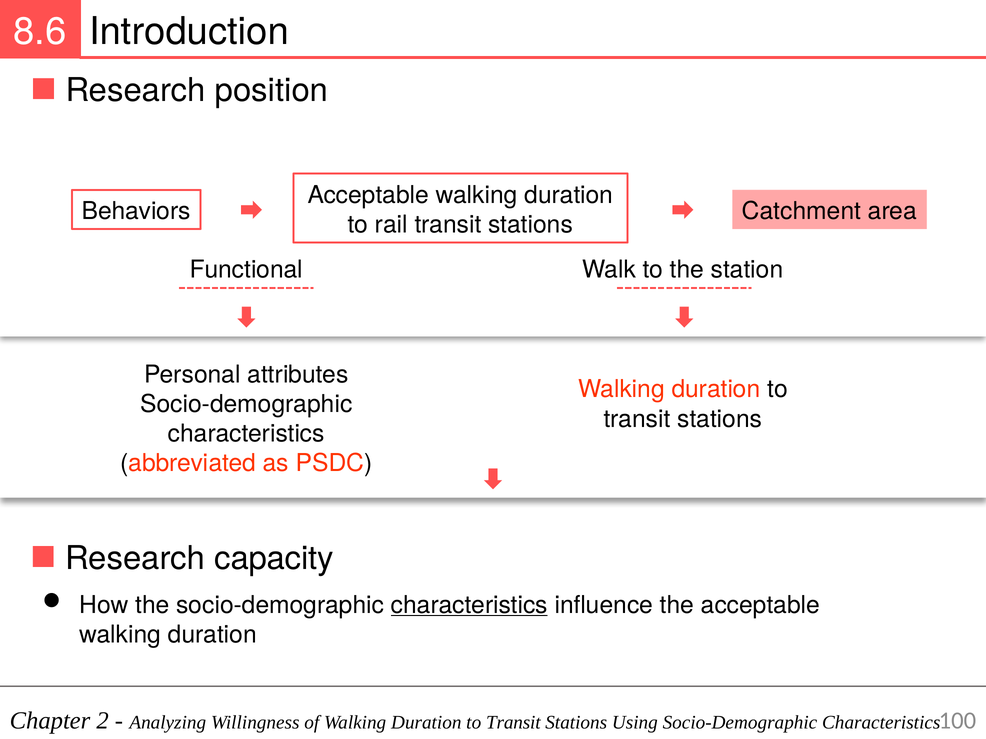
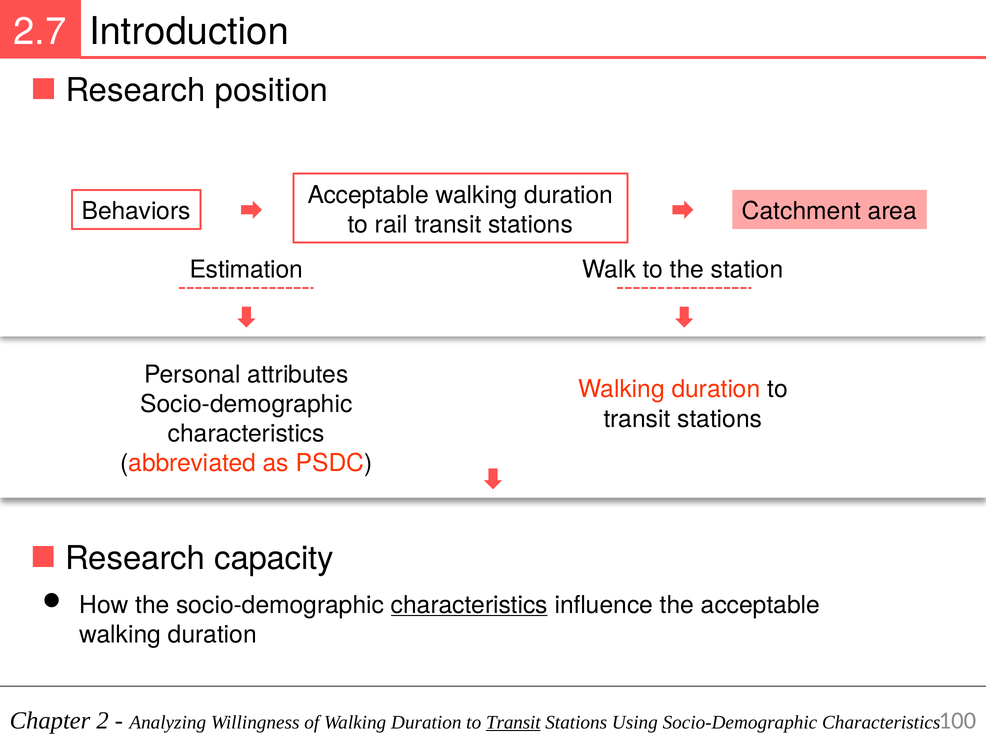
8.6: 8.6 -> 2.7 (40, 31)
Functional: Functional -> Estimation (246, 270)
Transit underline: none -> present (513, 723)
